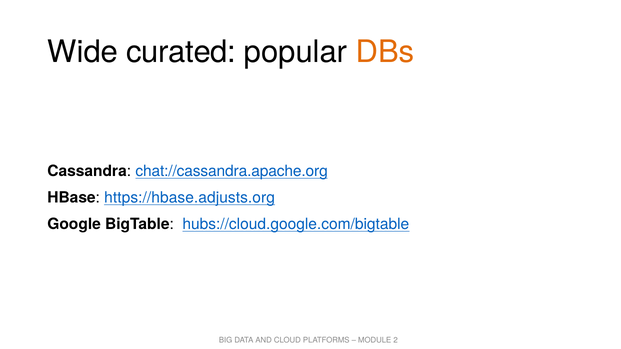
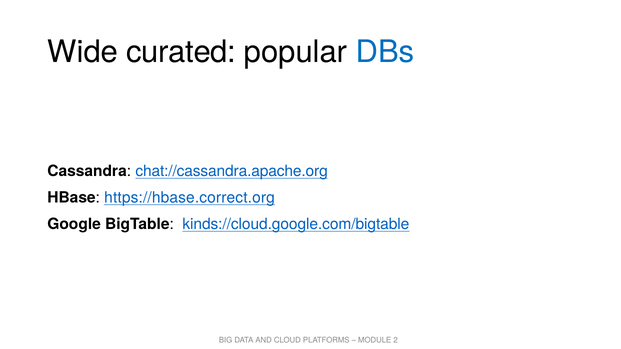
DBs colour: orange -> blue (385, 52)
https://hbase.adjusts.org: https://hbase.adjusts.org -> https://hbase.correct.org (190, 198)
hubs://cloud.google.com/bigtable: hubs://cloud.google.com/bigtable -> kinds://cloud.google.com/bigtable (296, 224)
